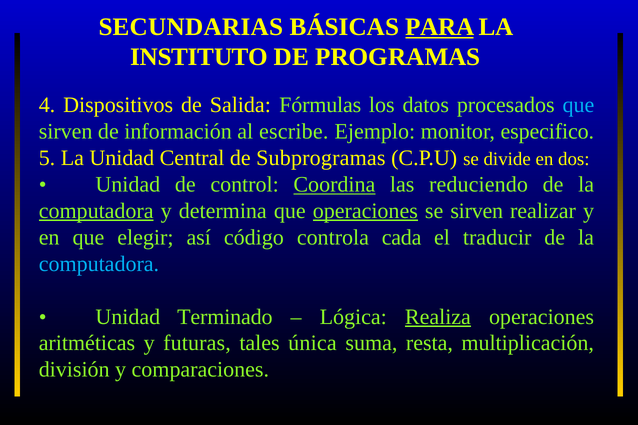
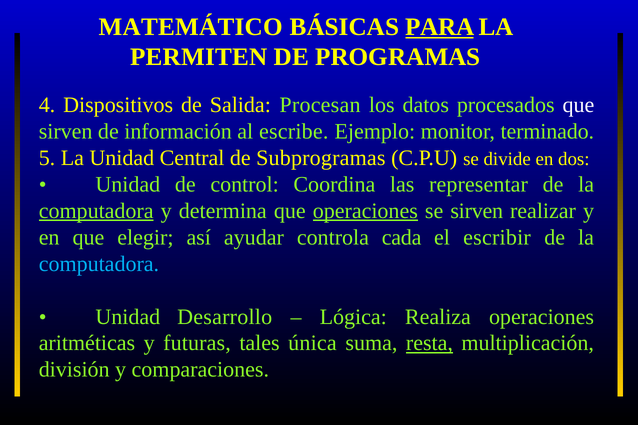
SECUNDARIAS: SECUNDARIAS -> MATEMÁTICO (191, 27)
INSTITUTO: INSTITUTO -> PERMITEN (199, 57)
Fórmulas: Fórmulas -> Procesan (320, 105)
que colour: light blue -> white (578, 105)
especifico: especifico -> terminado (547, 132)
Coordina underline: present -> none (334, 185)
reduciendo: reduciendo -> representar (479, 185)
código: código -> ayudar (254, 238)
traducir: traducir -> escribir (497, 238)
Terminado: Terminado -> Desarrollo (225, 317)
Realiza underline: present -> none (438, 317)
resta underline: none -> present (429, 343)
